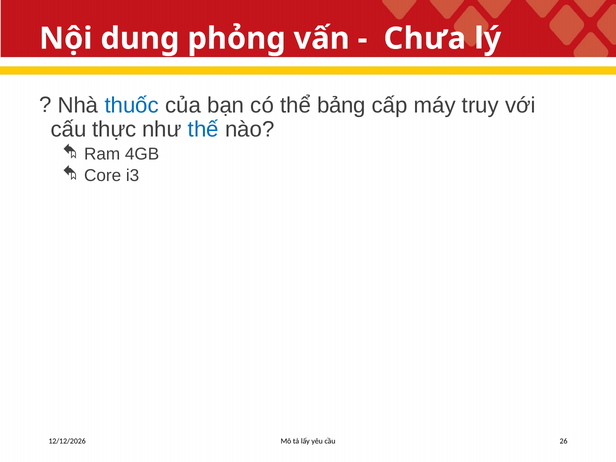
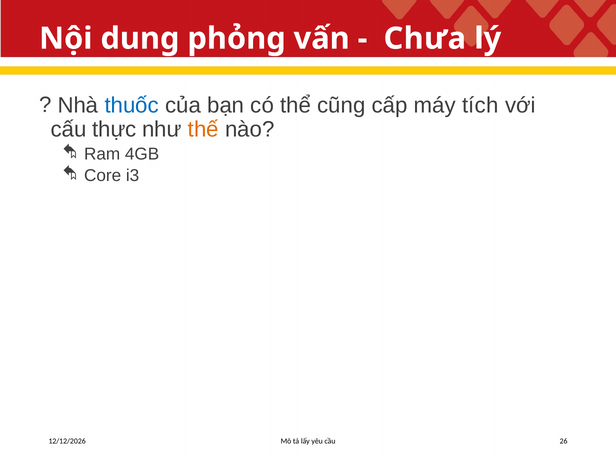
bảng: bảng -> cũng (341, 106)
truy: truy -> tích (480, 106)
thế colour: blue -> orange (203, 130)
